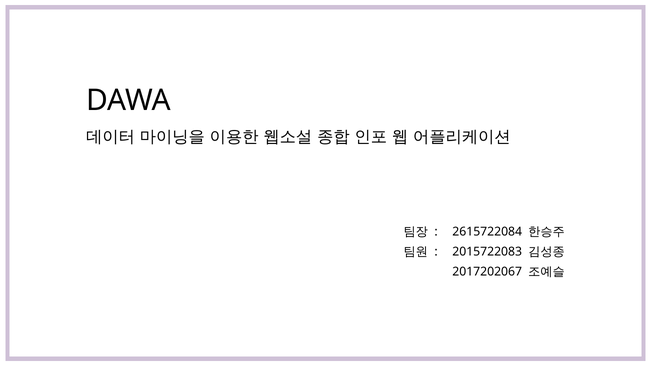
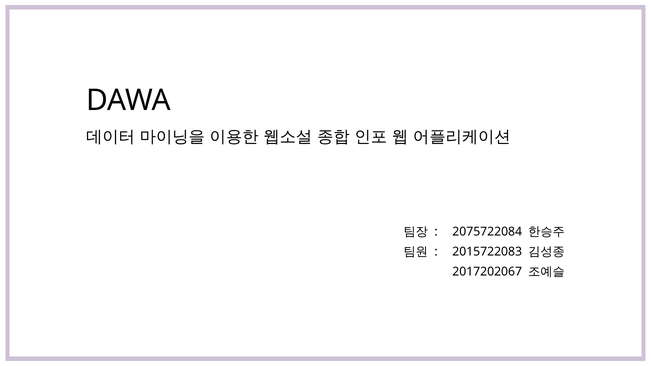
2615722084: 2615722084 -> 2075722084 (487, 232)
